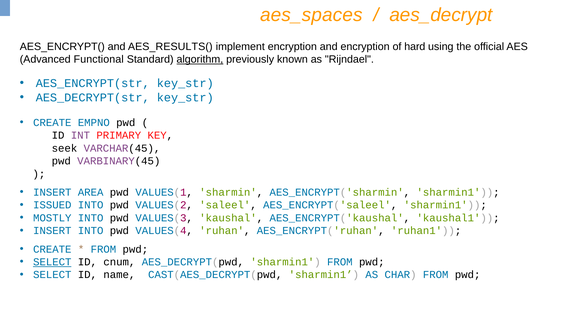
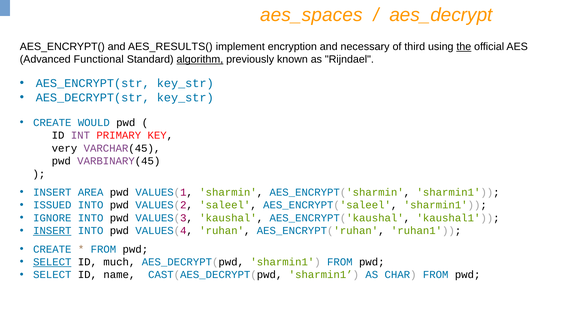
and encryption: encryption -> necessary (365, 47)
hard: hard -> third (415, 47)
the underline: none -> present (464, 47)
EMPNO: EMPNO -> WOULD (94, 122)
seek: seek -> very (64, 148)
MOSTLY: MOSTLY -> IGNORE (52, 218)
INSERT underline: none -> present (52, 230)
cnum: cnum -> much (119, 262)
